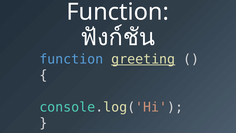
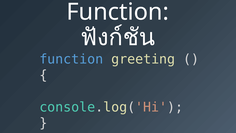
greeting underline: present -> none (143, 59)
